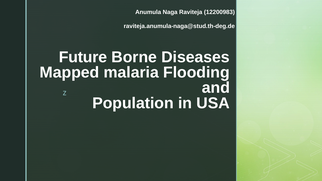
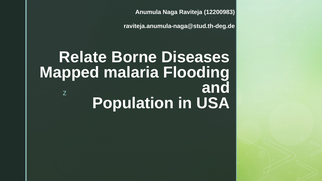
Future: Future -> Relate (83, 57)
